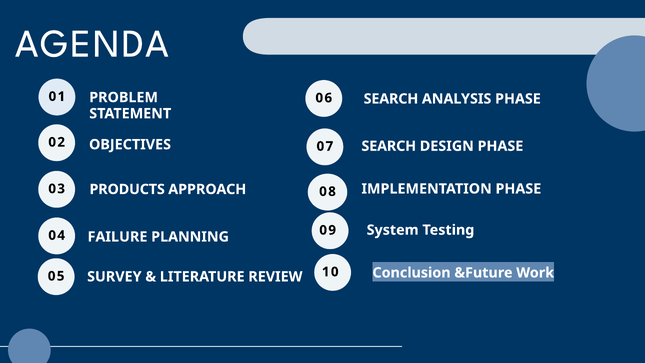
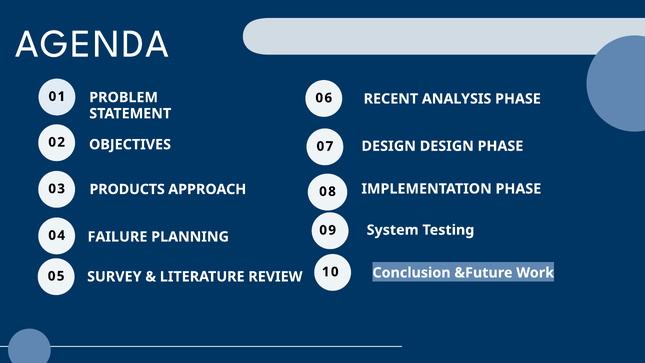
SEARCH: SEARCH -> RECENT (391, 99)
SEARCH: SEARCH -> DESIGN (389, 146)
